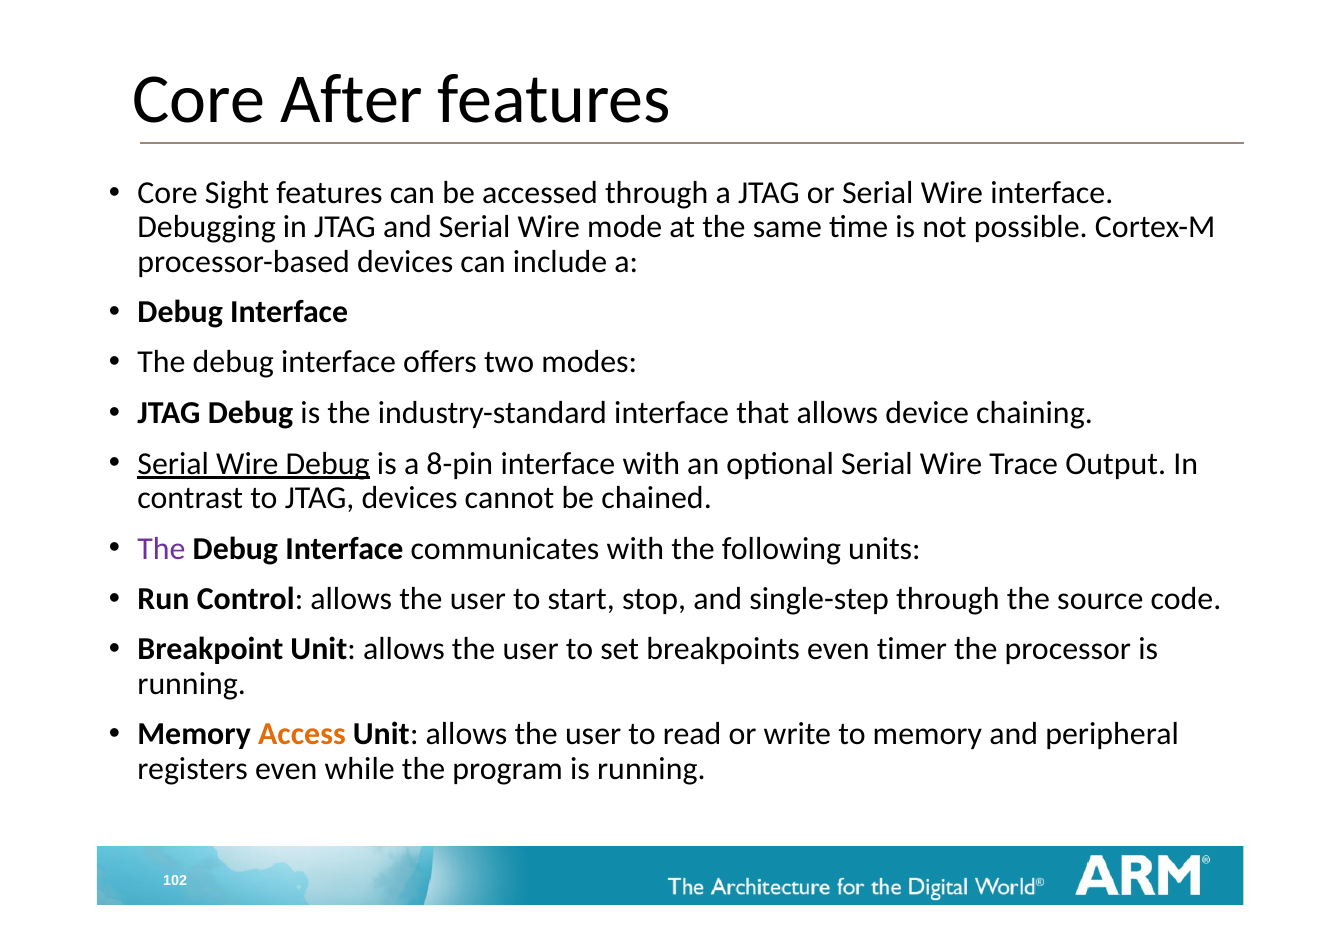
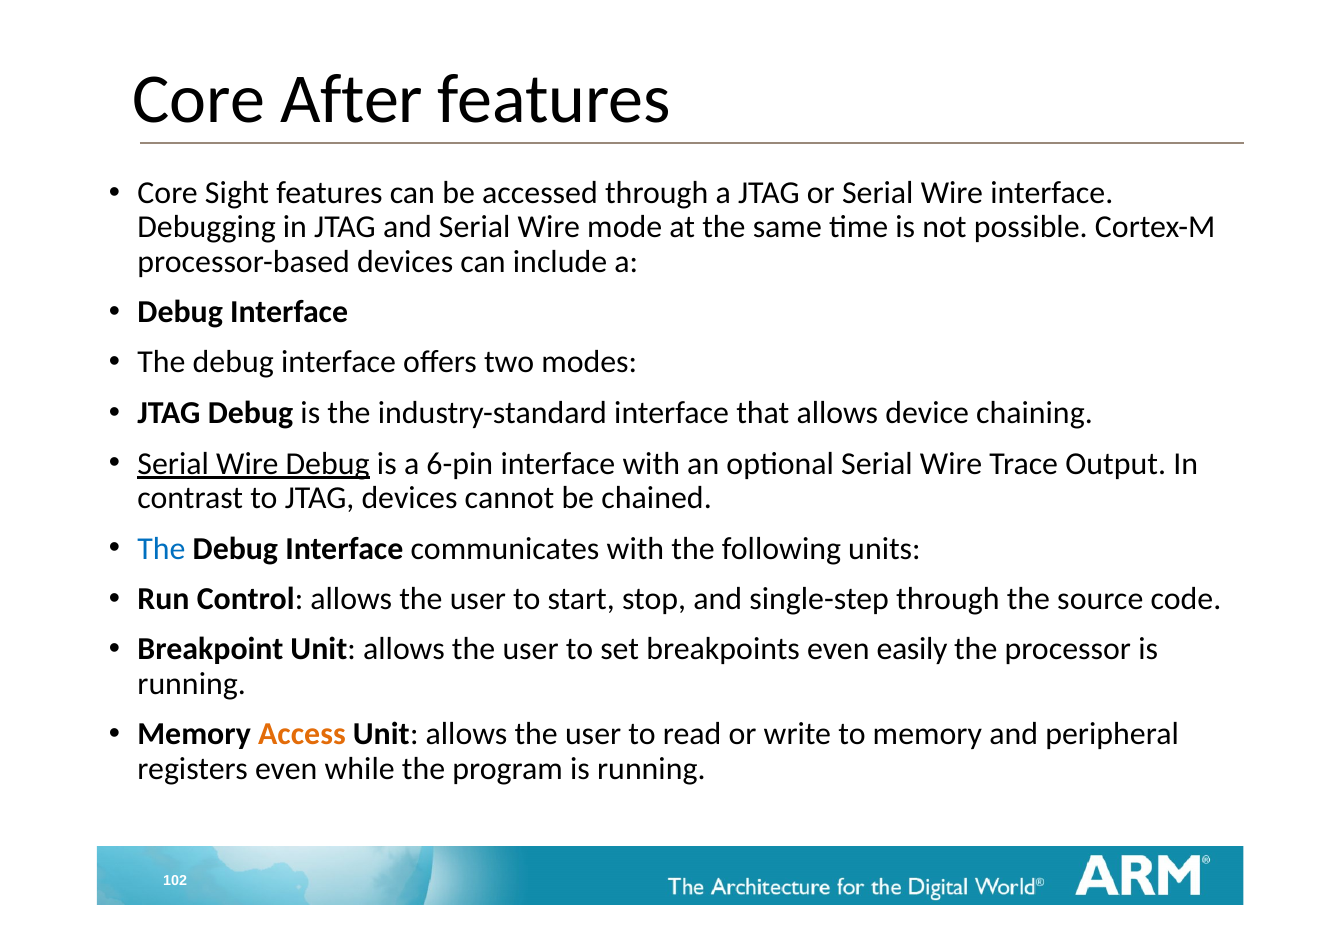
8-pin: 8-pin -> 6-pin (460, 464)
The colour: purple -> blue (162, 548)
timer: timer -> easily (912, 649)
